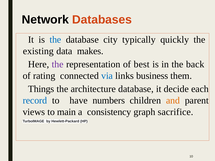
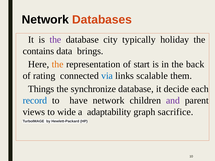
the colour: blue -> purple (55, 40)
quickly: quickly -> holiday (175, 40)
existing: existing -> contains (38, 51)
makes: makes -> brings (90, 51)
the colour: purple -> orange (58, 64)
best: best -> start (142, 64)
business: business -> scalable (152, 76)
architecture: architecture -> synchronize (93, 89)
have numbers: numbers -> network (109, 101)
and colour: orange -> purple (173, 101)
main: main -> wide (66, 112)
consistency: consistency -> adaptability (109, 112)
